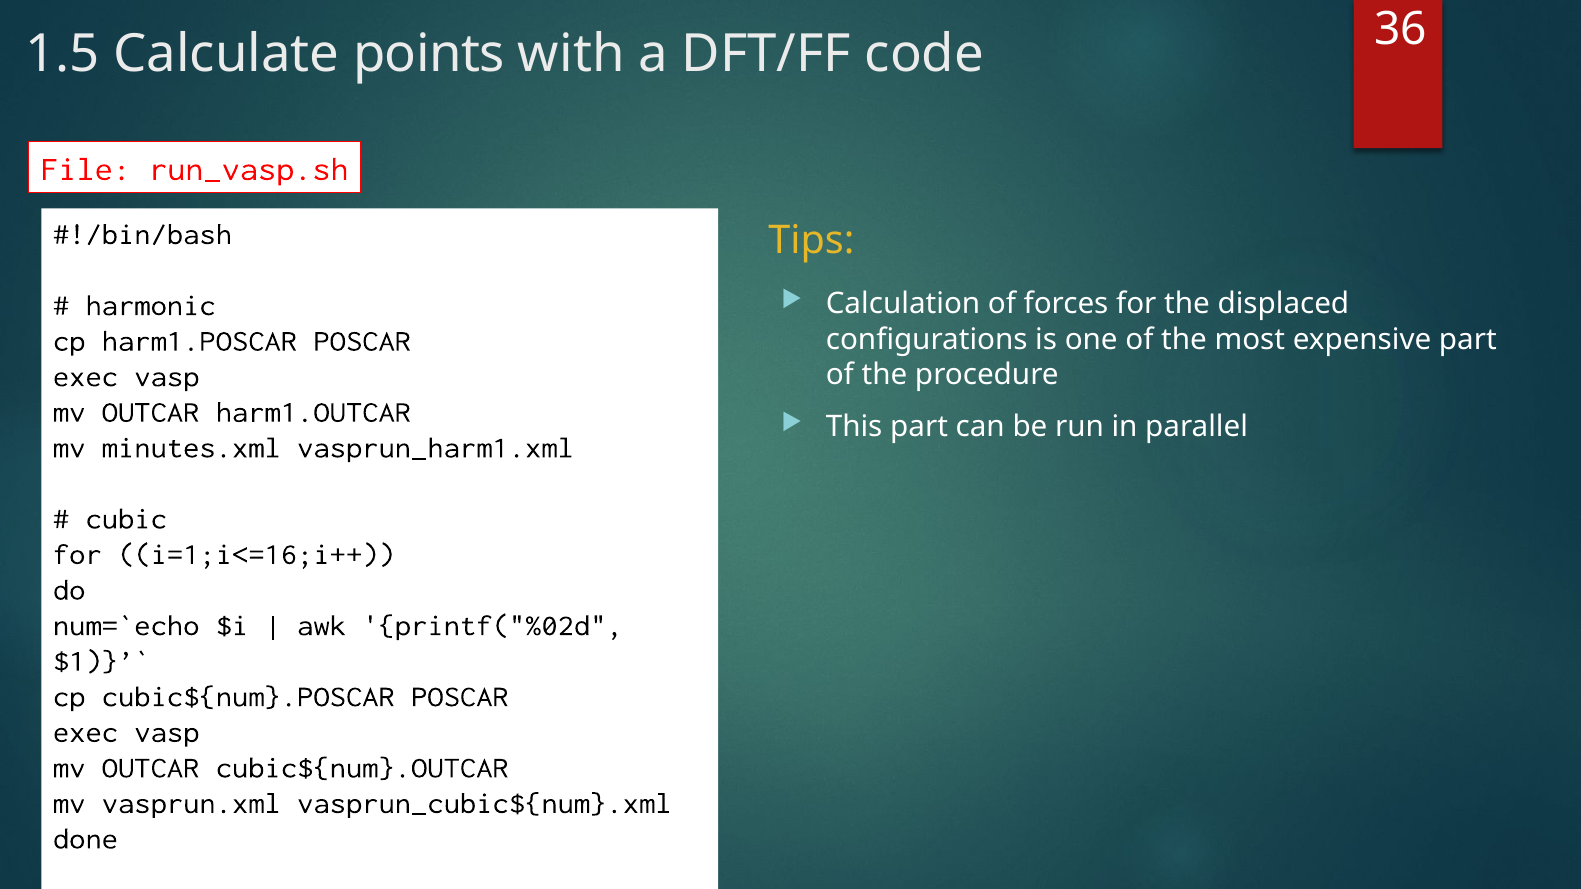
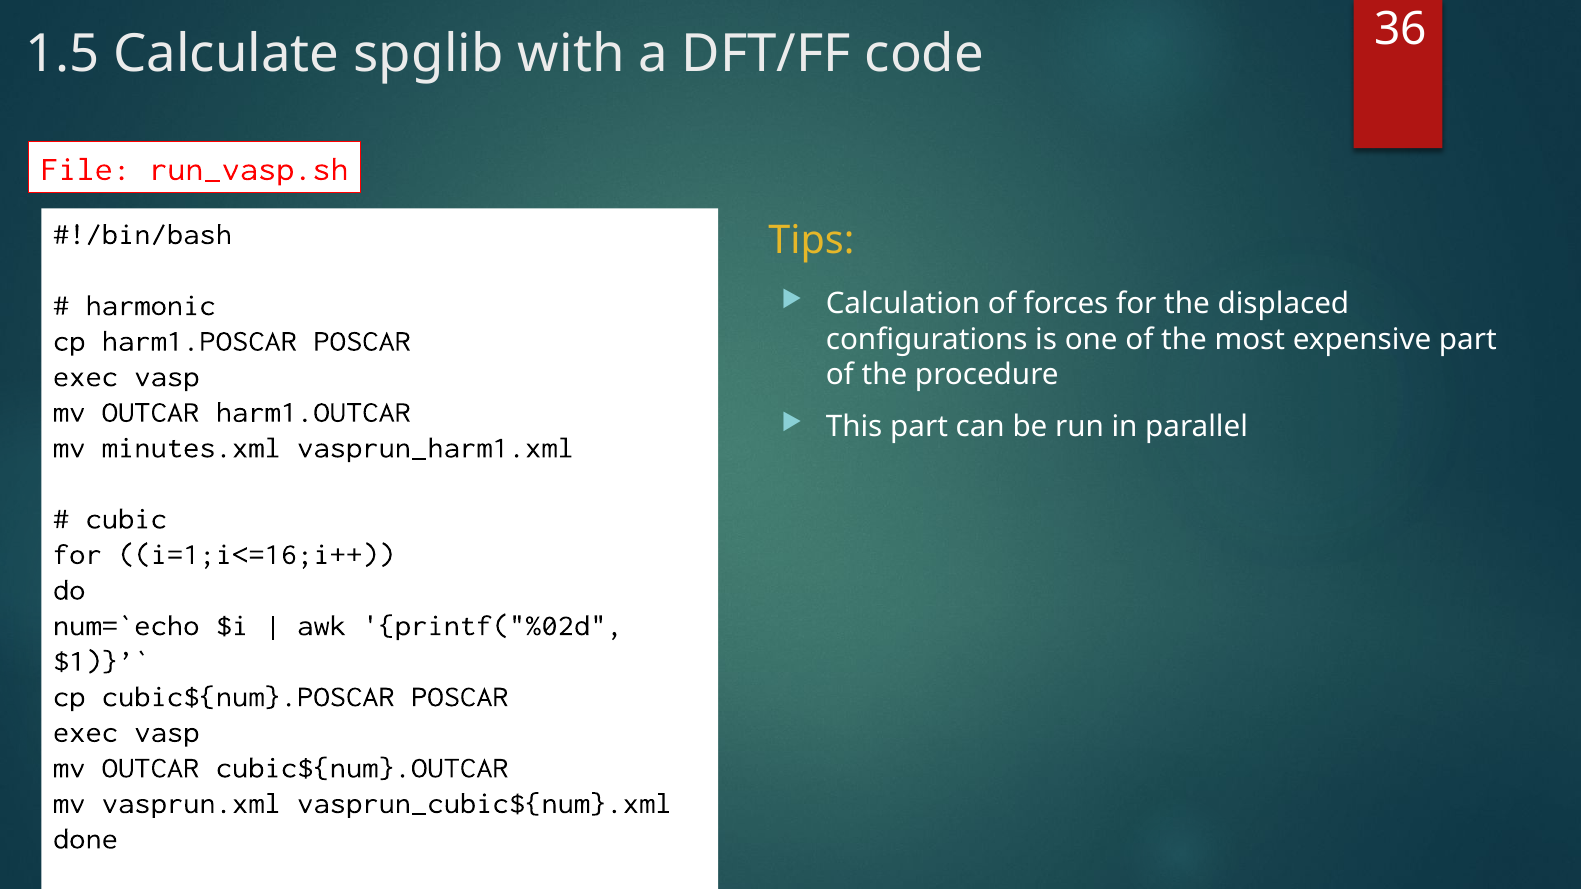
points: points -> spglib (429, 54)
